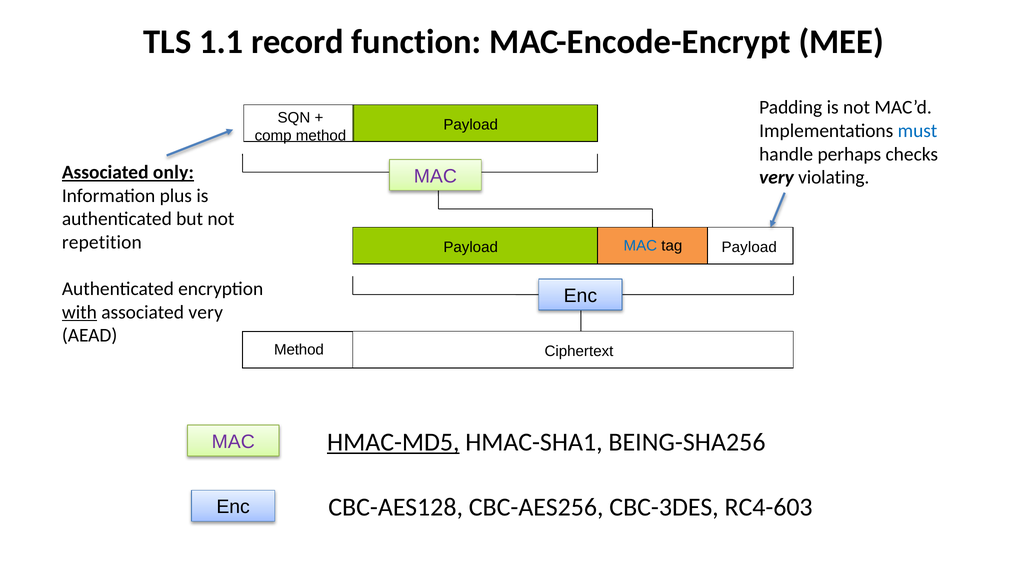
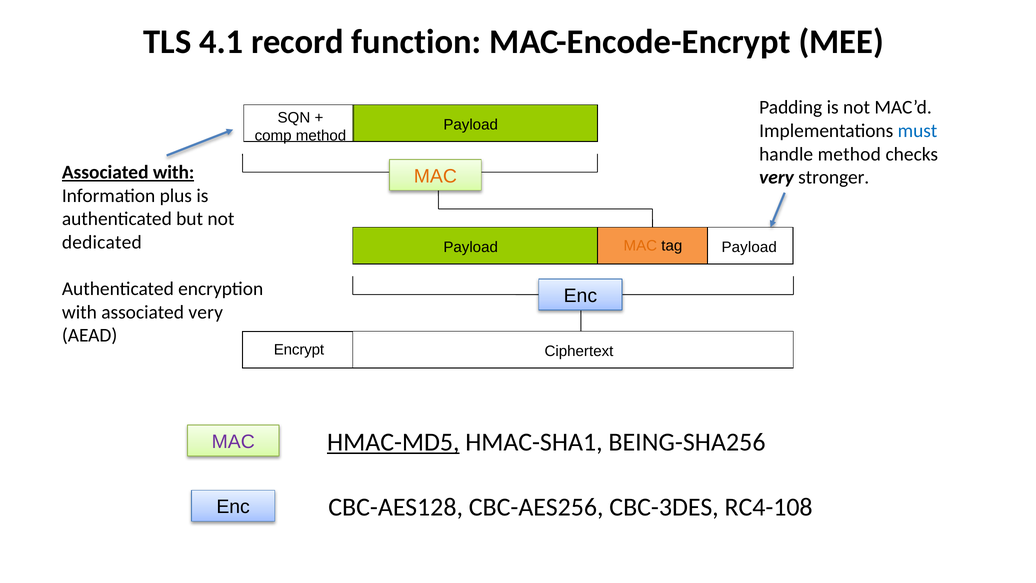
1.1: 1.1 -> 4.1 (221, 42)
handle perhaps: perhaps -> method (849, 154)
Associated only: only -> with (174, 172)
MAC colour: purple -> orange (435, 176)
violating: violating -> stronger (834, 177)
repetition: repetition -> dedicated (102, 242)
MAC colour: blue -> orange (640, 246)
with underline: present -> none (79, 312)
Method: Method -> Encrypt (299, 350)
RC4-603: RC4-603 -> RC4-108 (769, 507)
